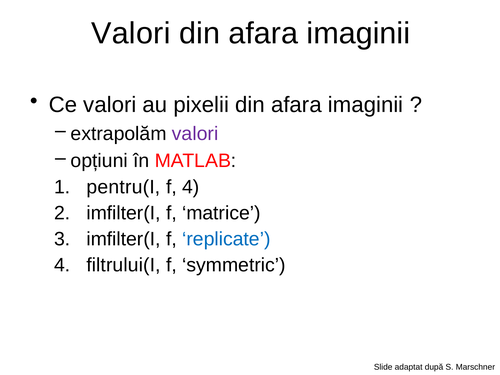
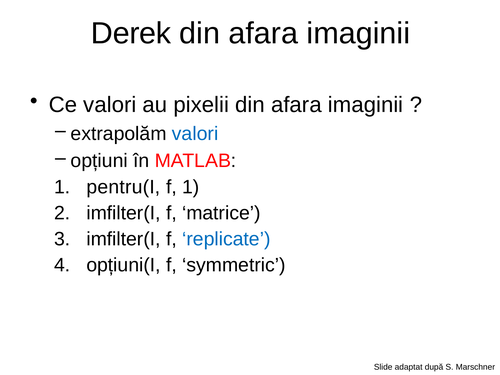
Valori: Valori -> Derek (131, 33)
valori colour: purple -> blue (195, 134)
f 4: 4 -> 1 (191, 187)
filtrului(I: filtrului(I -> opțiuni(I (124, 265)
